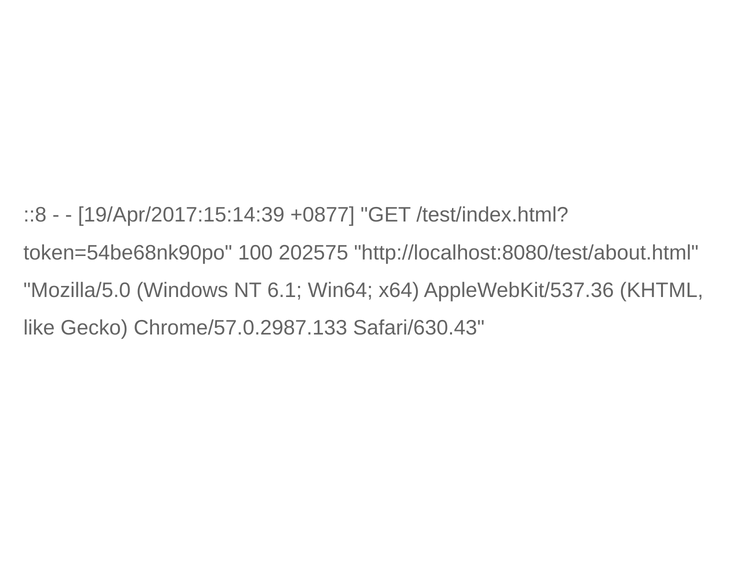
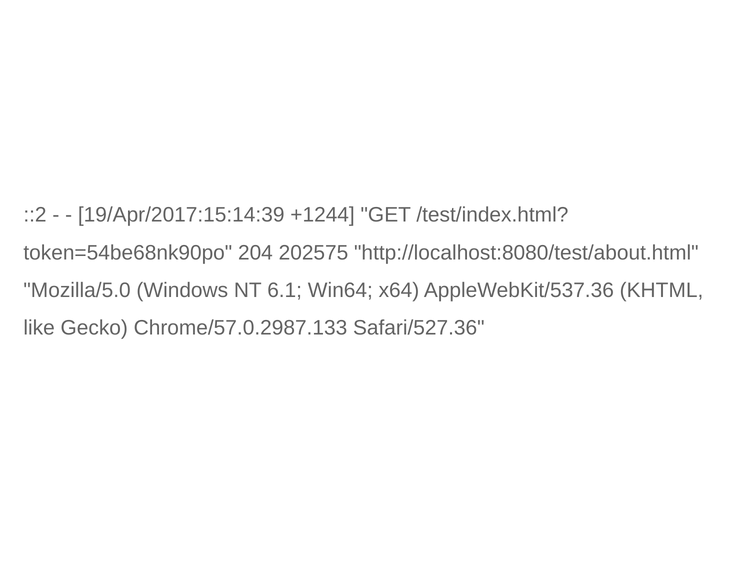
::8: ::8 -> ::2 (35, 215)
+0877: +0877 -> +1244 (323, 215)
100: 100 -> 204 (255, 252)
Safari/630.43: Safari/630.43 -> Safari/527.36 (419, 327)
